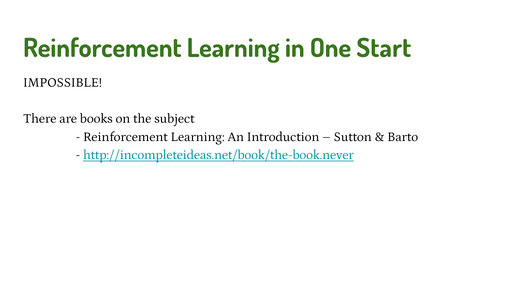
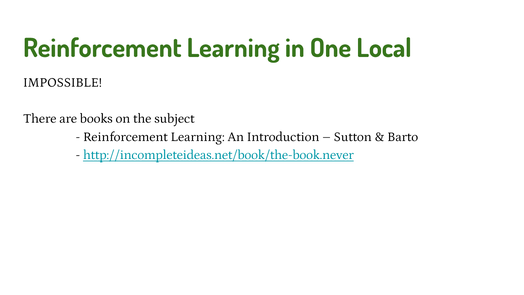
Start: Start -> Local (384, 48)
